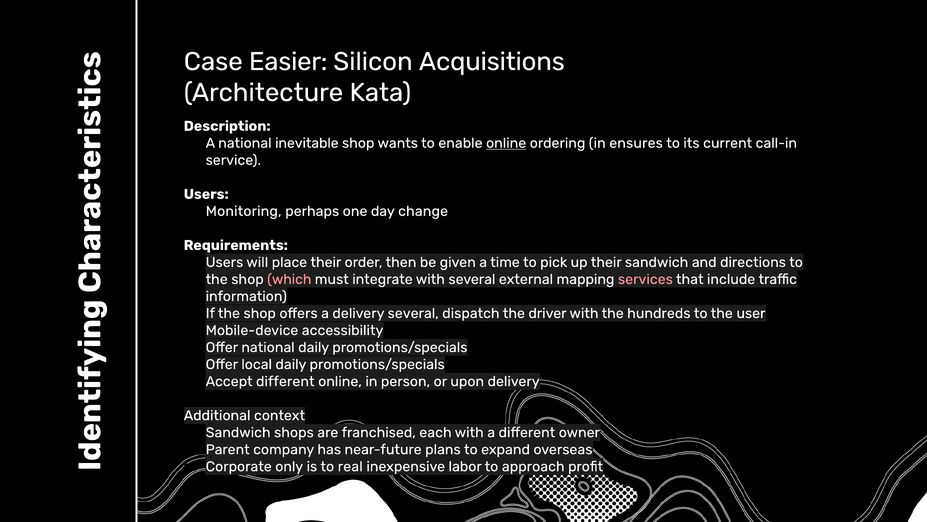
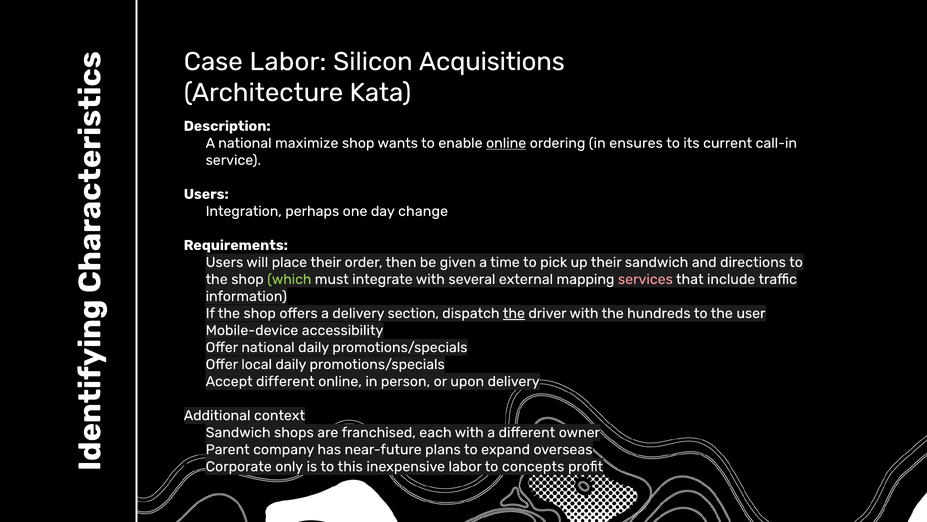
Case Easier: Easier -> Labor (288, 62)
inevitable: inevitable -> maximize (307, 143)
Monitoring: Monitoring -> Integration (244, 211)
which colour: pink -> light green (289, 279)
several: several -> section (413, 313)
the underline: none -> present (514, 313)
real: real -> this (350, 466)
approach: approach -> concepts (533, 466)
